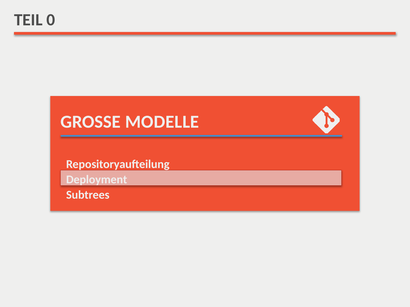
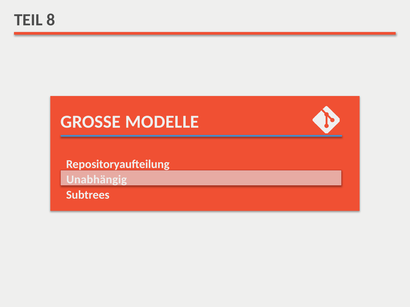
0: 0 -> 8 (51, 20)
Deployment: Deployment -> Unabhängig (97, 180)
